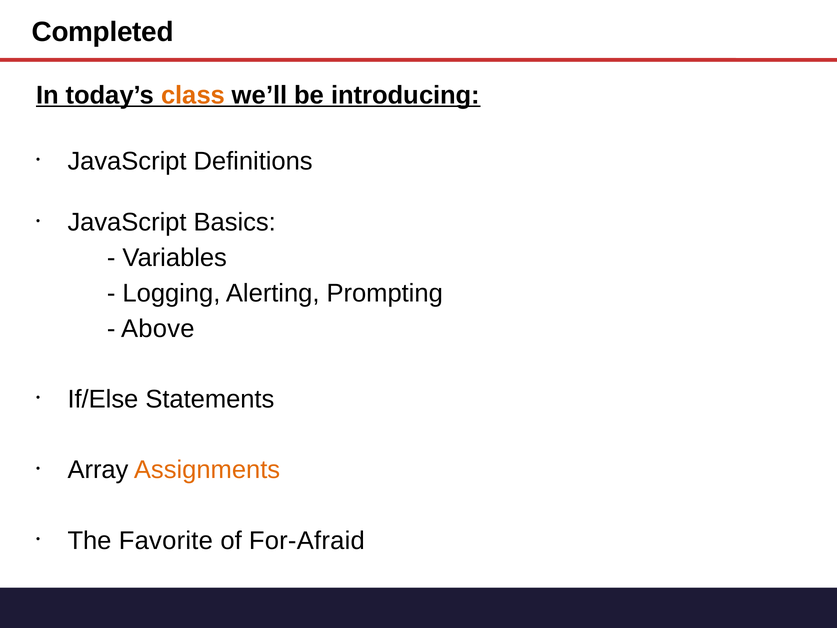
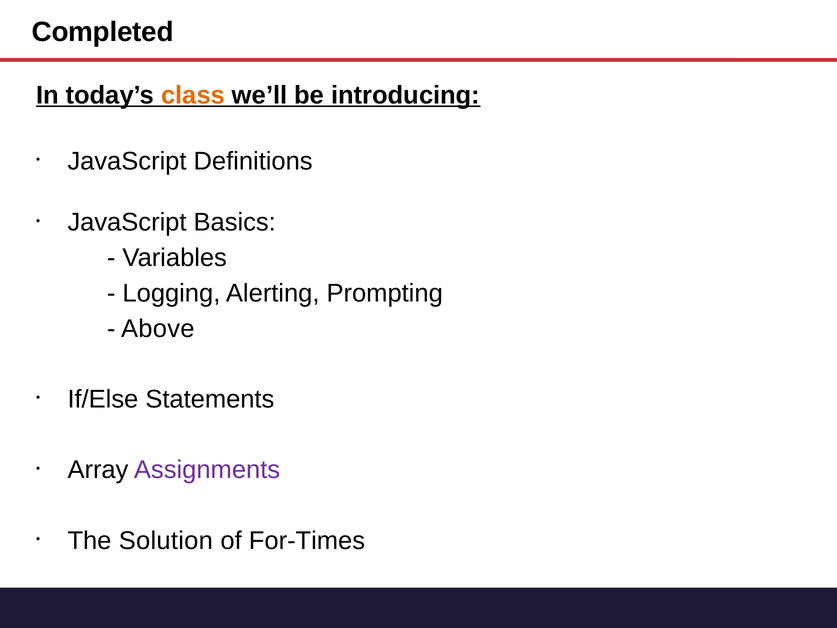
Assignments colour: orange -> purple (207, 470)
Favorite: Favorite -> Solution (166, 540)
For-Afraid: For-Afraid -> For-Times (307, 540)
